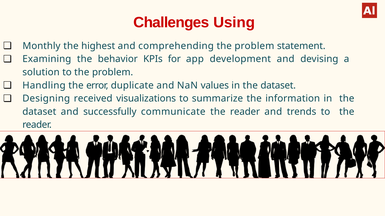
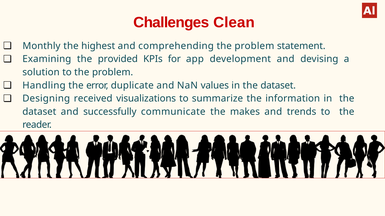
Using: Using -> Clean (234, 23)
behavior: behavior -> provided (118, 59)
communicate the reader: reader -> makes (245, 112)
